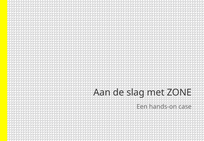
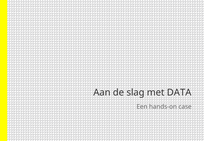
ZONE: ZONE -> DATA (179, 93)
